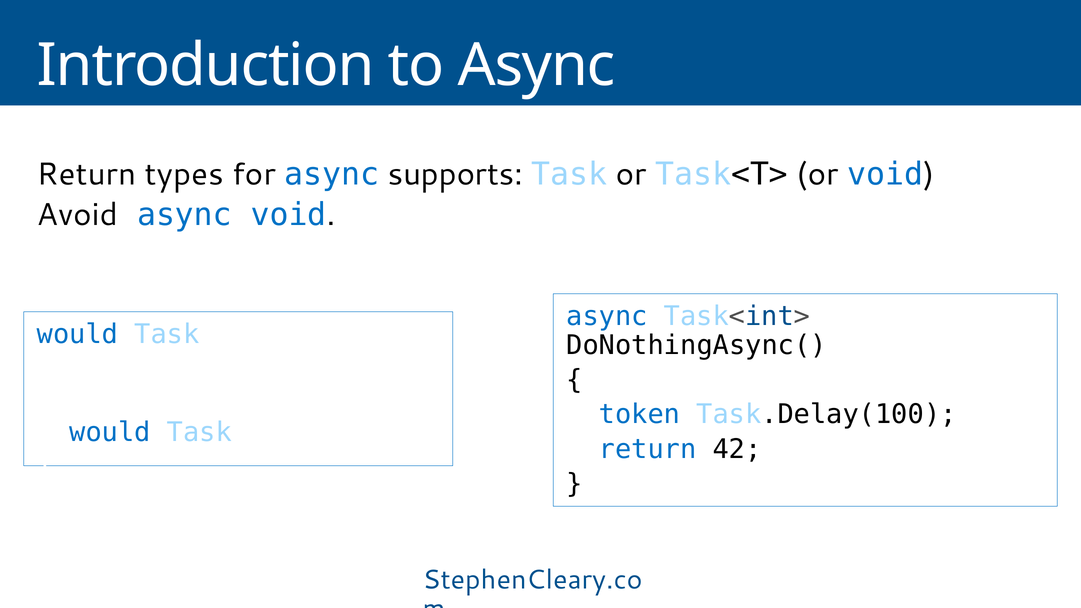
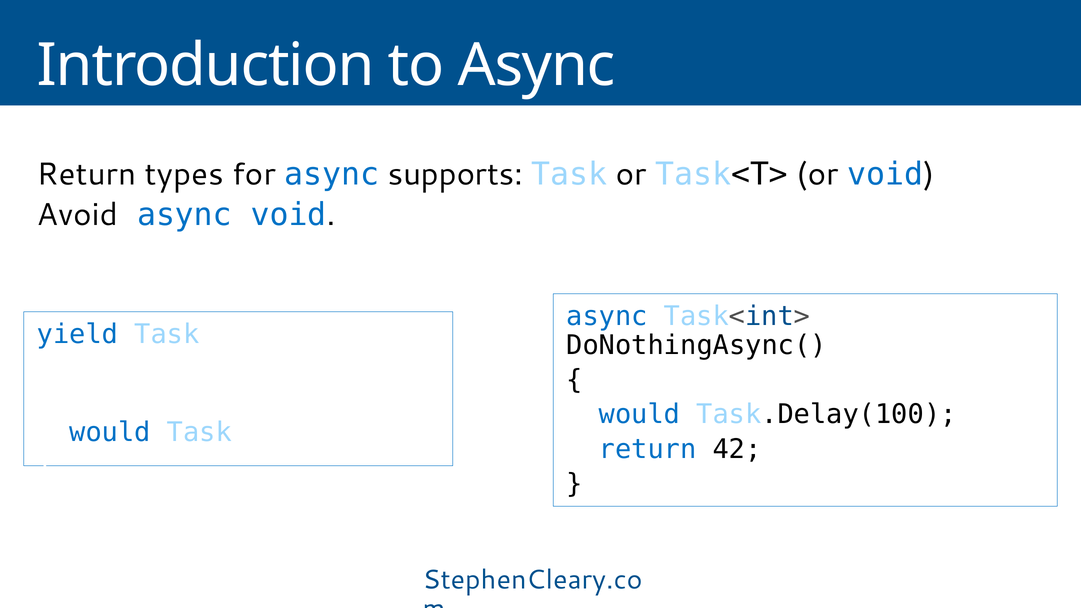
would: would -> yield (77, 334)
token: token -> would (639, 415)
